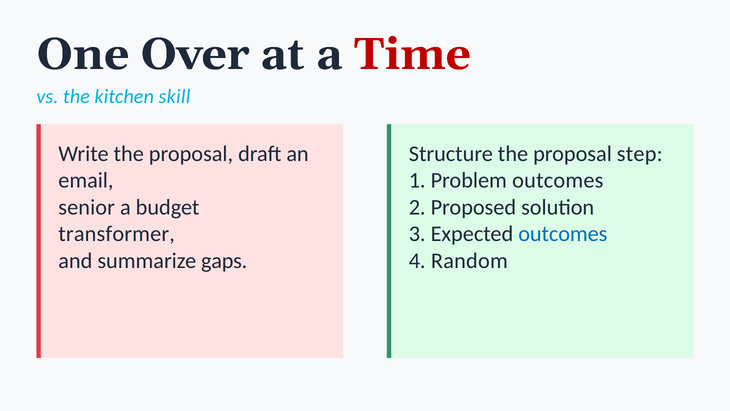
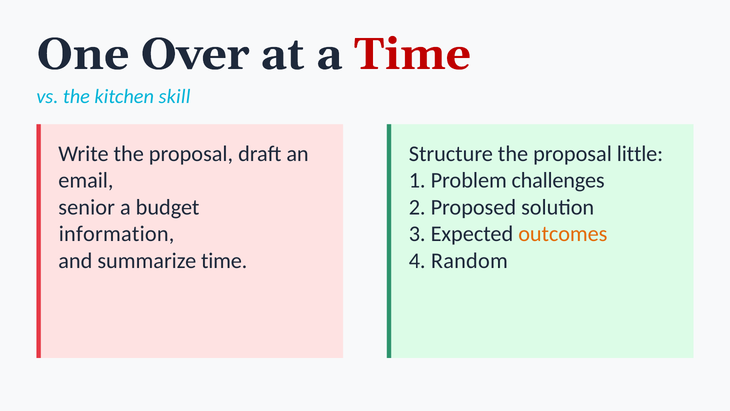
step: step -> little (640, 154)
Problem outcomes: outcomes -> challenges (558, 180)
transformer: transformer -> information (117, 234)
outcomes colour: blue -> orange (563, 234)
summarize gaps: gaps -> time (224, 261)
